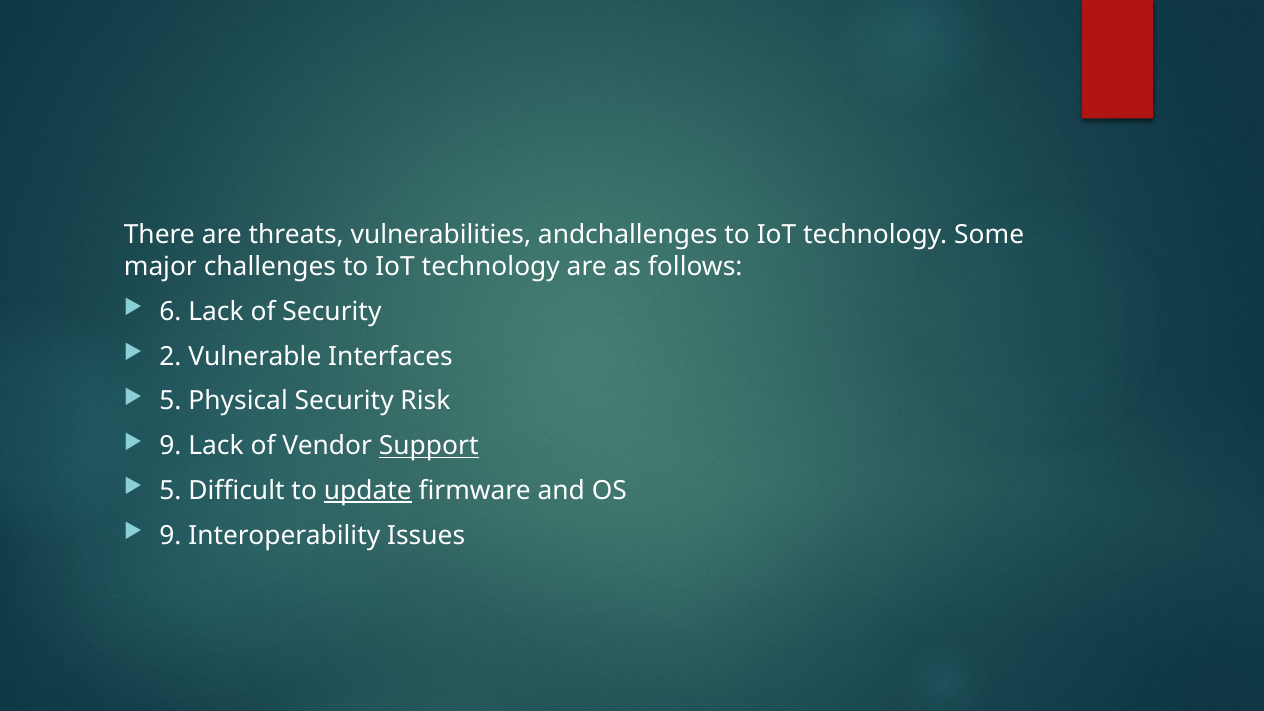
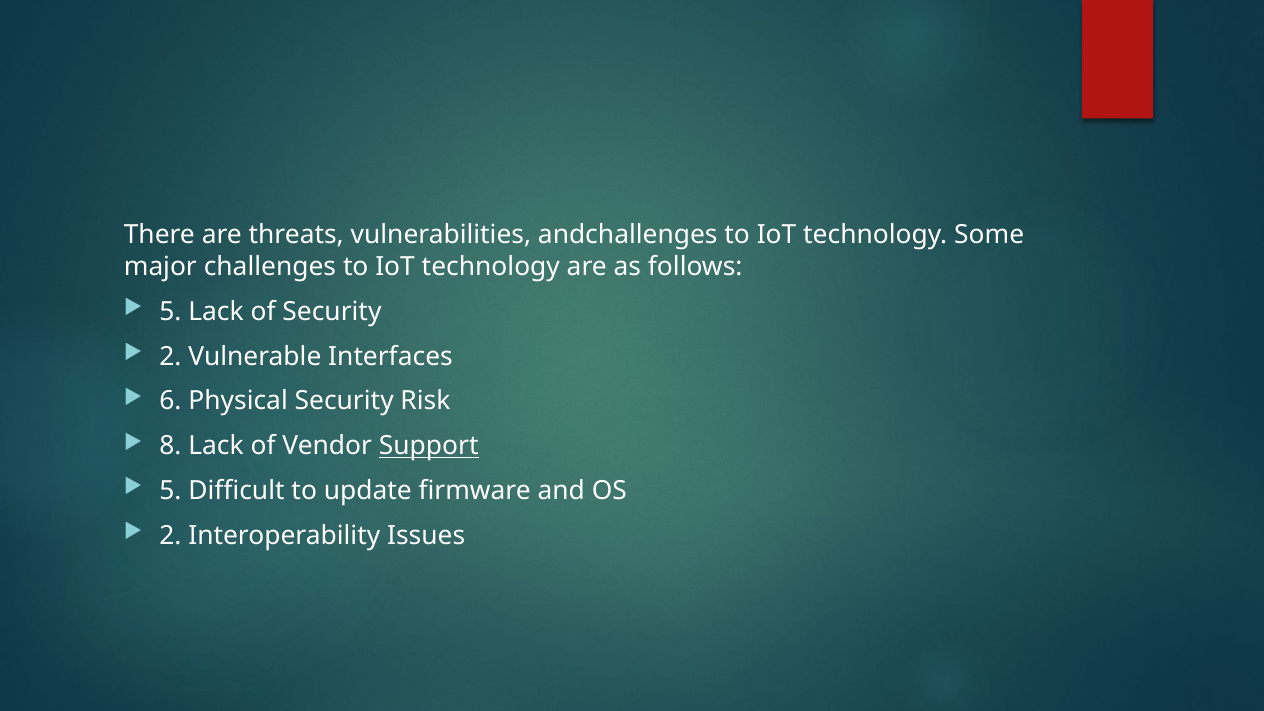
6: 6 -> 5 (170, 312)
5: 5 -> 6 (170, 401)
9: 9 -> 8 (170, 446)
update underline: present -> none (368, 491)
9: 9 -> 2 (170, 536)
